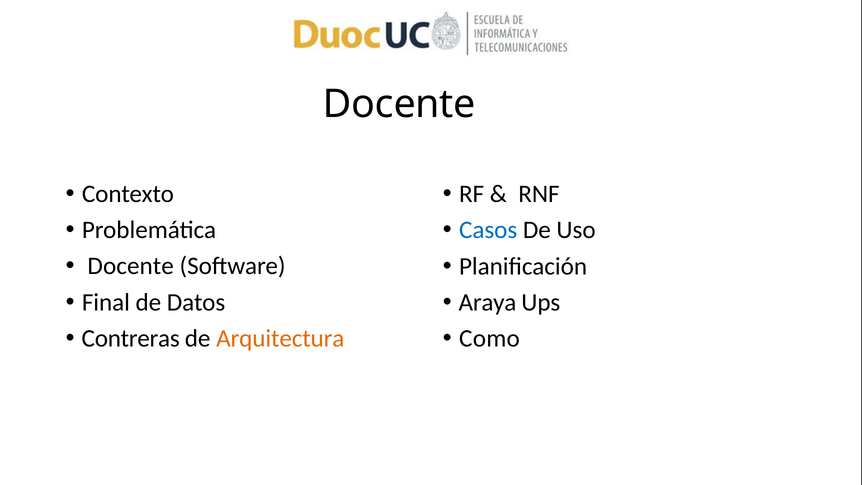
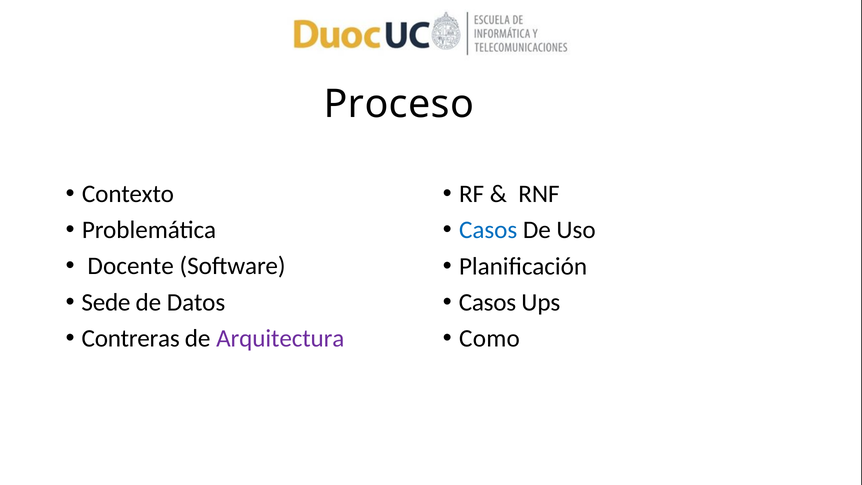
Docente: Docente -> Proceso (399, 104)
Final: Final -> Sede (106, 302)
Araya: Araya -> Casos (487, 302)
Arquitectura colour: orange -> purple (280, 338)
